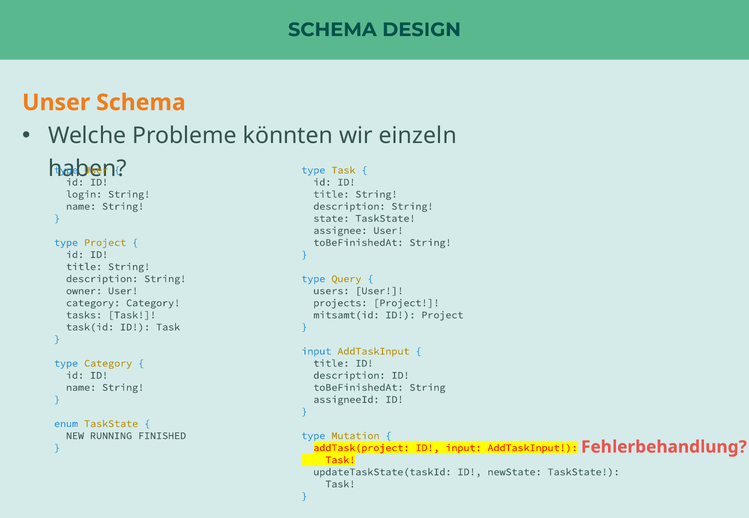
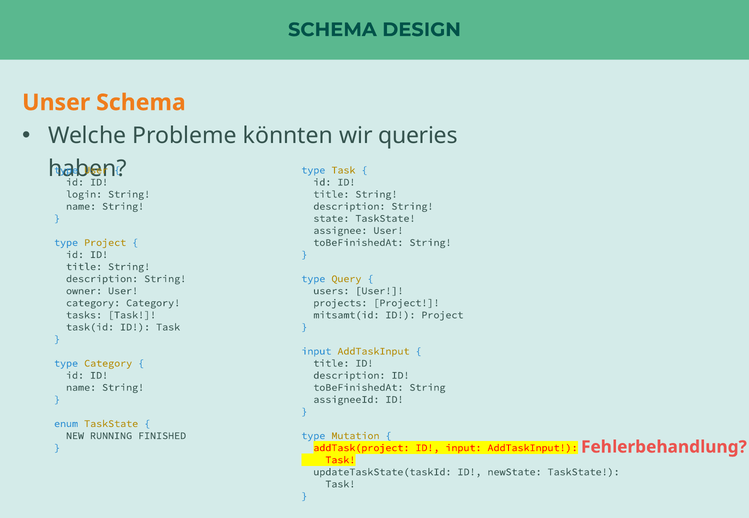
einzeln: einzeln -> queries (418, 136)
